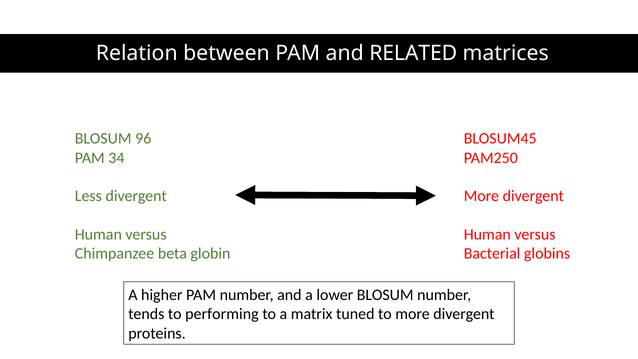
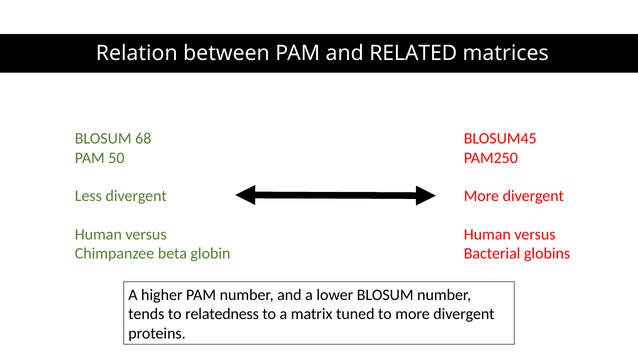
96: 96 -> 68 (143, 139)
34: 34 -> 50 (116, 158)
performing: performing -> relatedness (222, 314)
